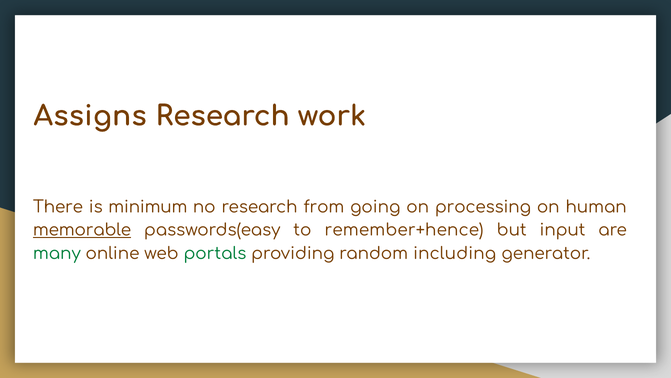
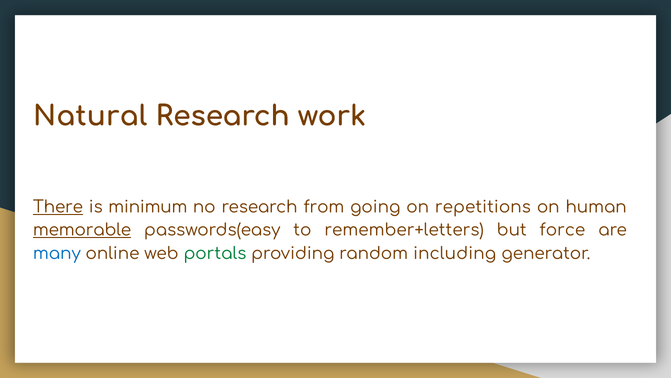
Assigns: Assigns -> Natural (90, 116)
There underline: none -> present (58, 207)
processing: processing -> repetitions (483, 207)
remember+hence: remember+hence -> remember+letters (404, 230)
input: input -> force (562, 230)
many colour: green -> blue (57, 253)
